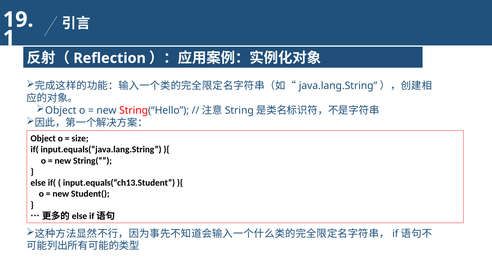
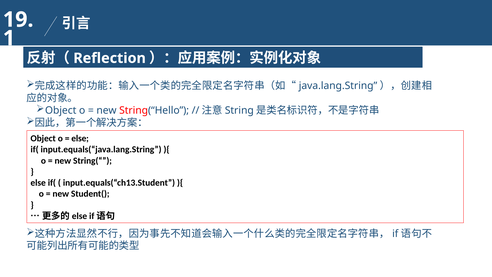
size: size -> else (80, 138)
